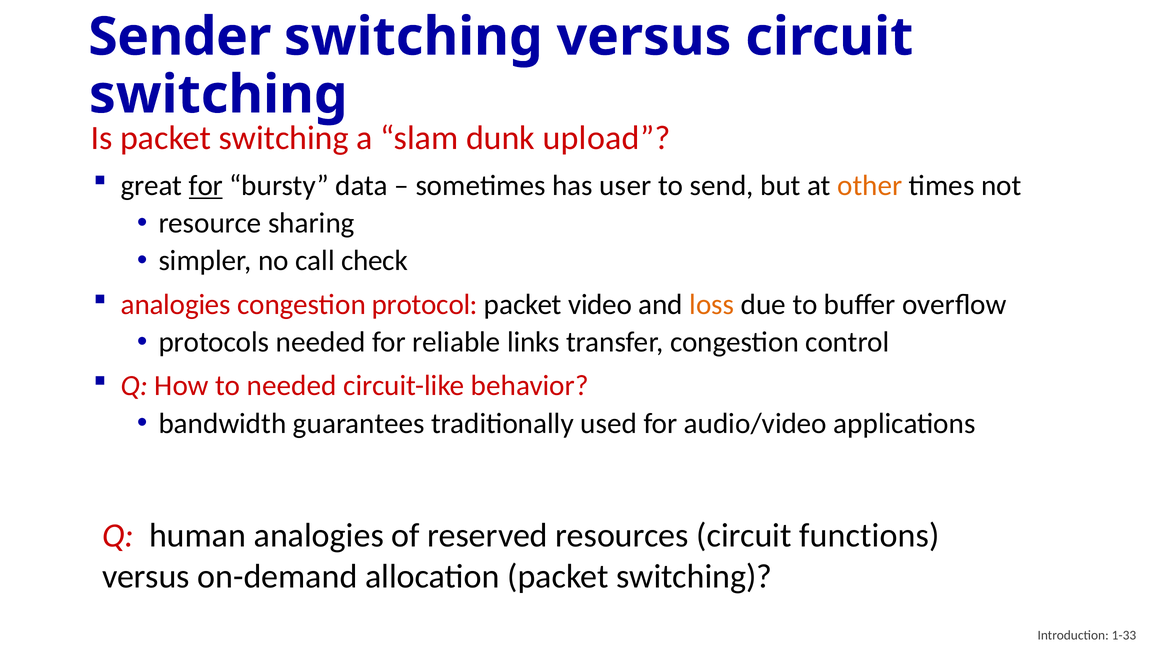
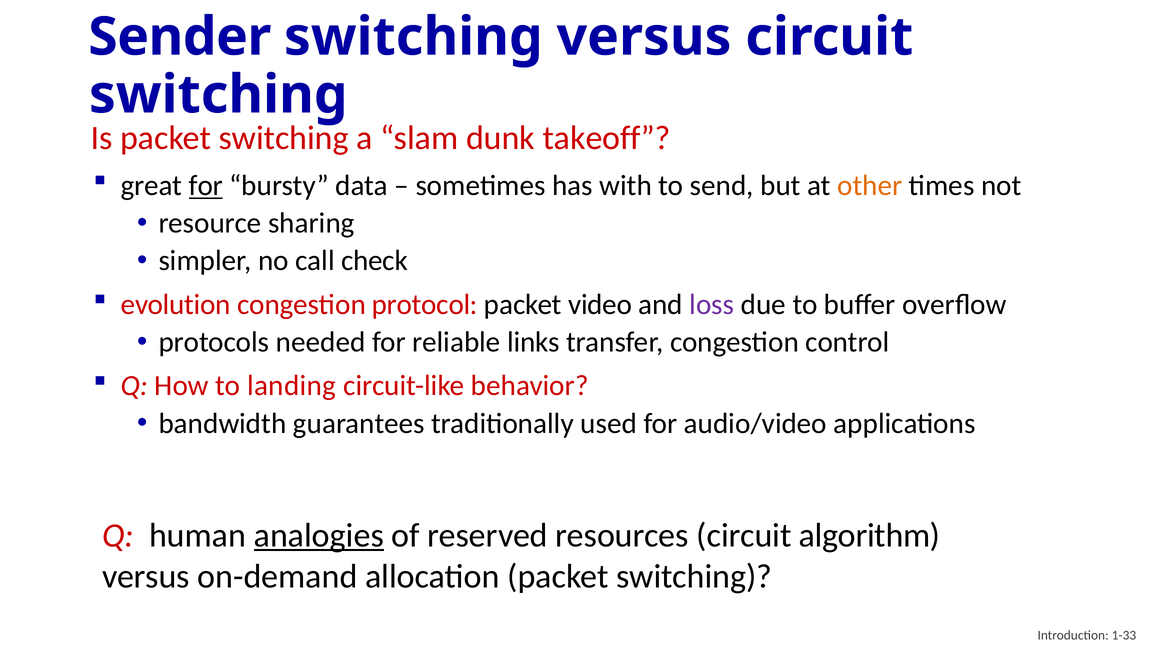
upload: upload -> takeoff (607, 138)
user: user -> with (626, 186)
analogies: analogies -> evolution (176, 304)
loss colour: orange -> purple (712, 304)
to needed: needed -> landing (292, 386)
analogies underline: none -> present (319, 535)
functions: functions -> algorithm (870, 535)
